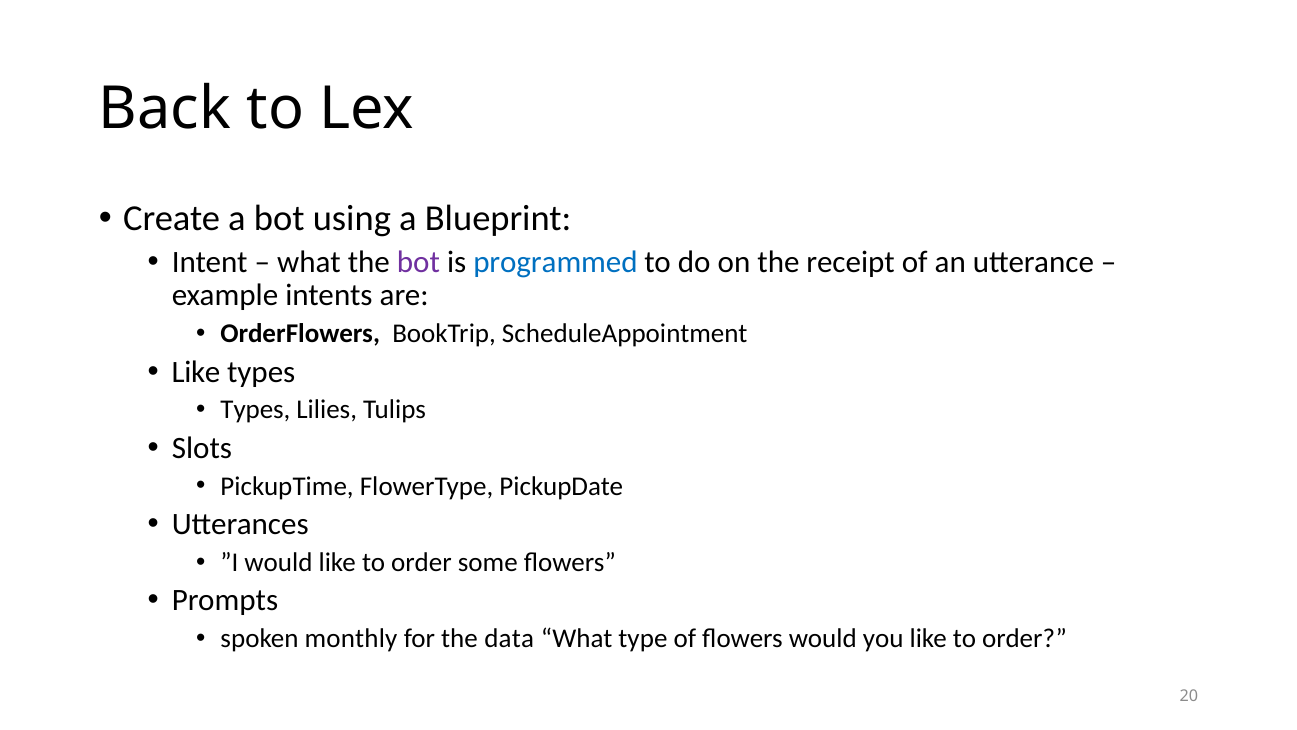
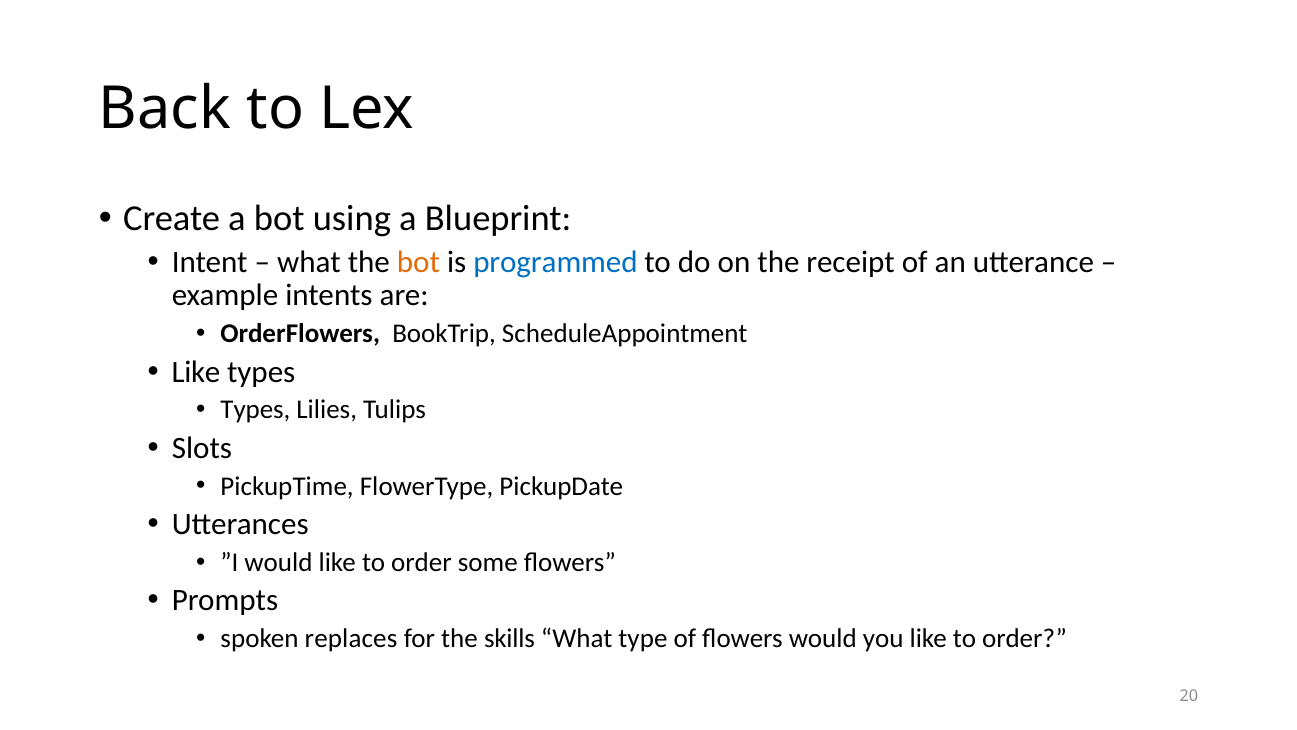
bot colour: purple -> orange (418, 262)
monthly: monthly -> replaces (351, 638)
data: data -> skills (509, 638)
